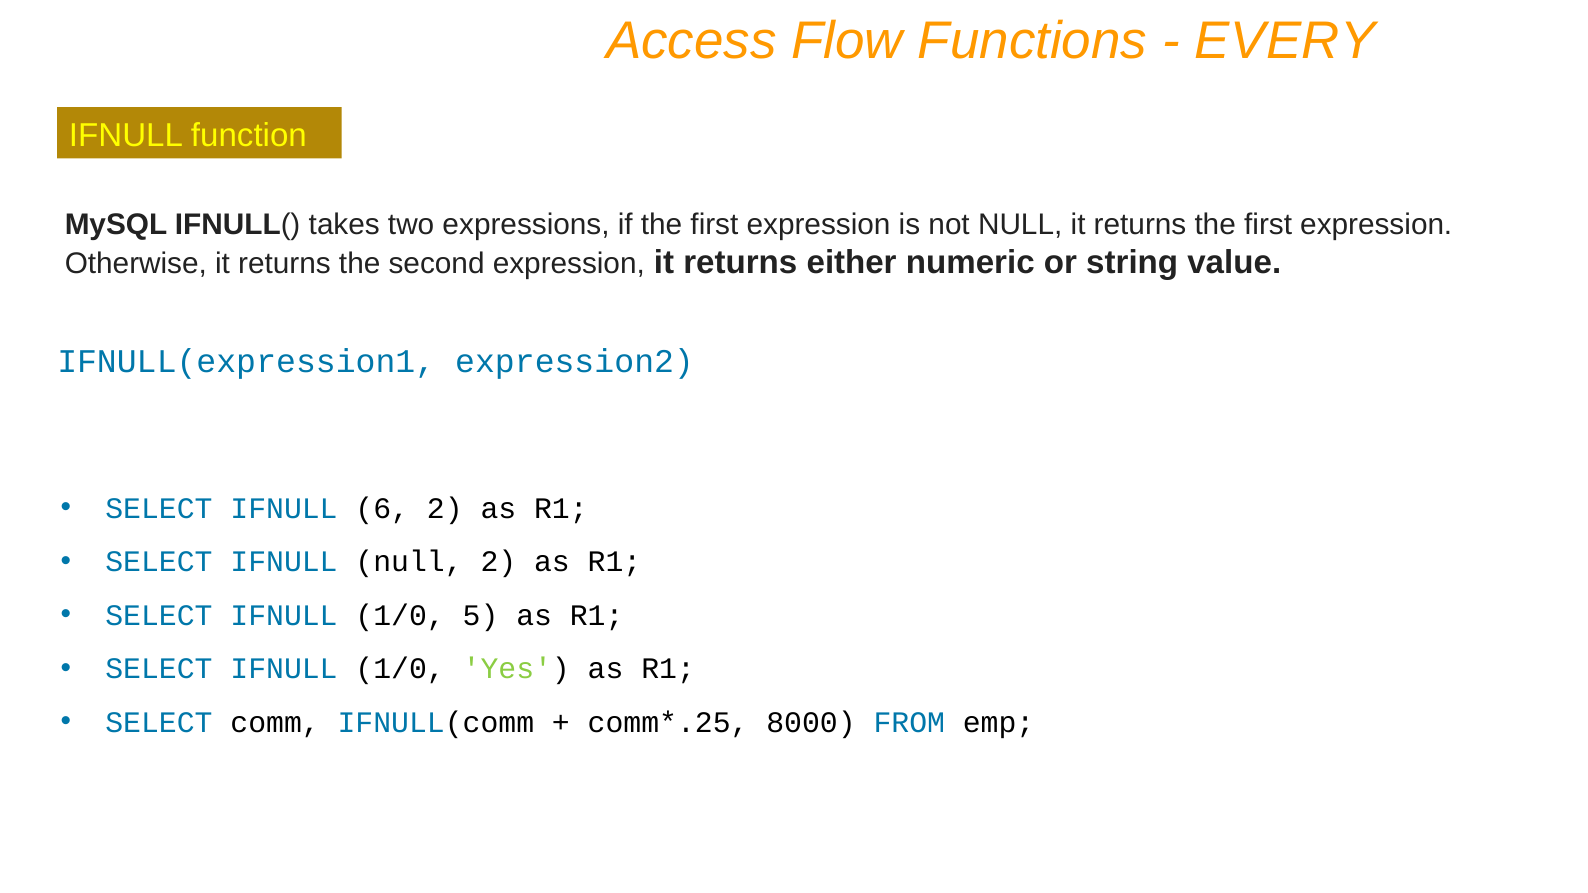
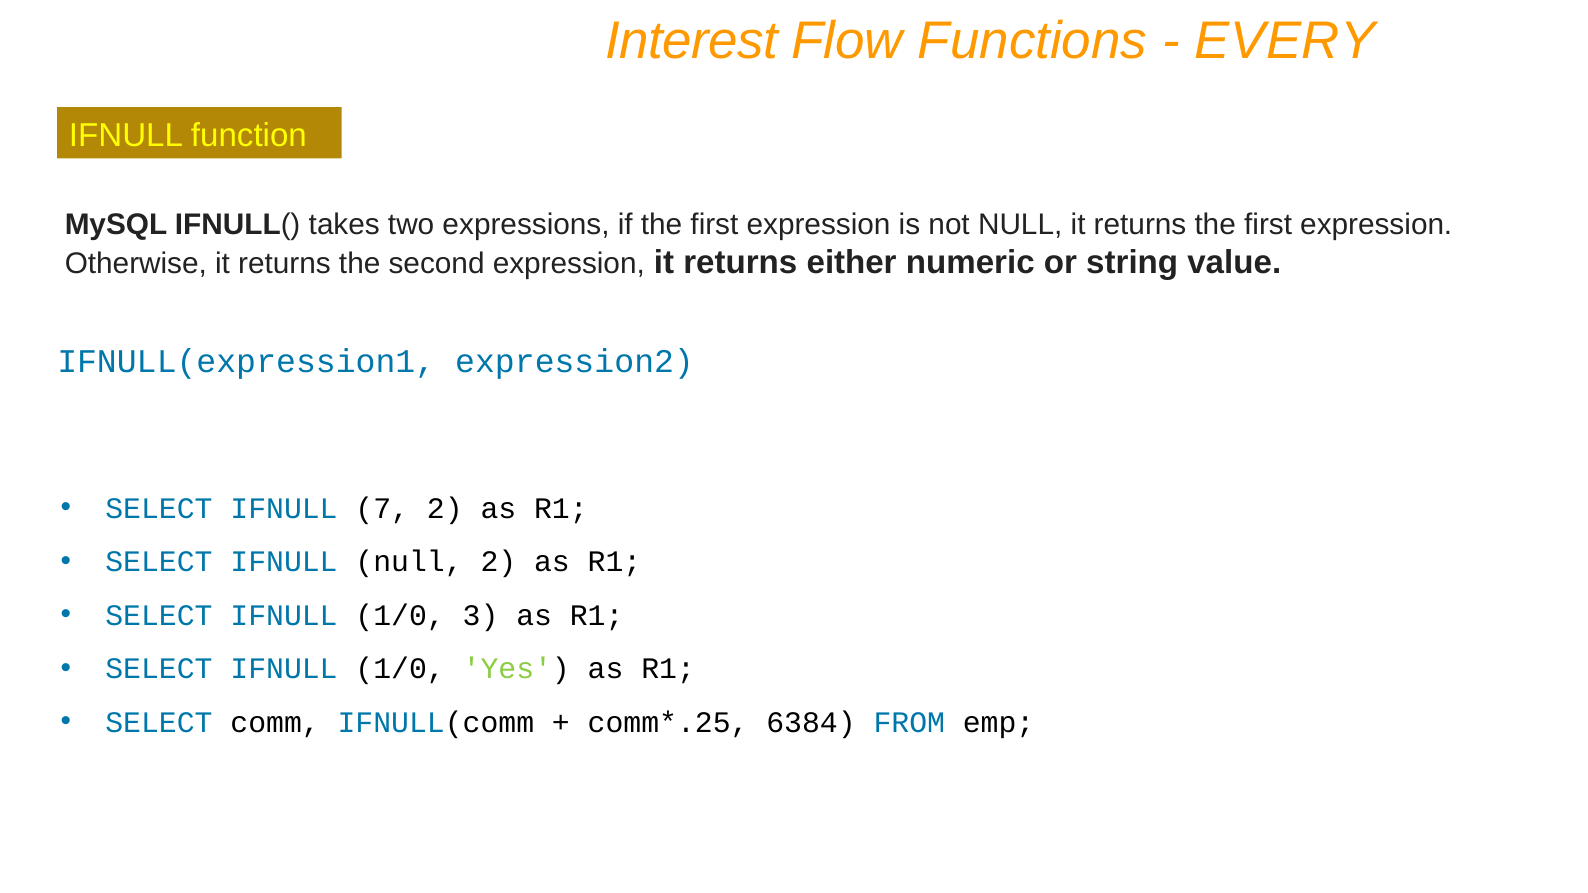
Access: Access -> Interest (692, 41)
6: 6 -> 7 (382, 508)
5: 5 -> 3 (481, 616)
8000: 8000 -> 6384 (811, 723)
